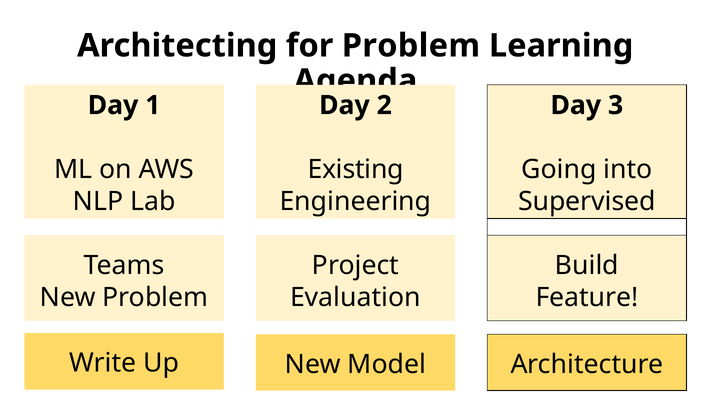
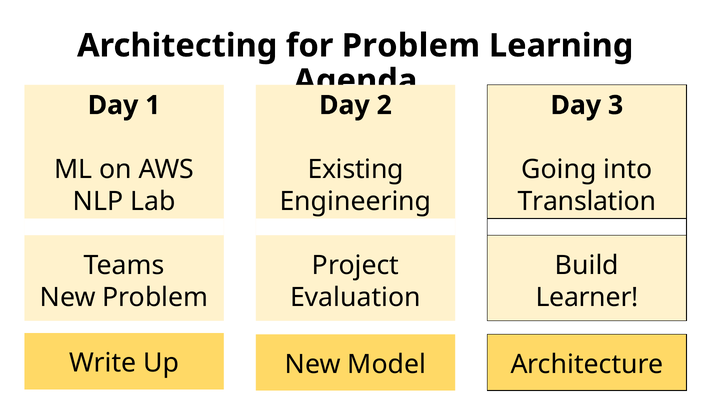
Supervised: Supervised -> Translation (587, 201)
Feature: Feature -> Learner (587, 297)
